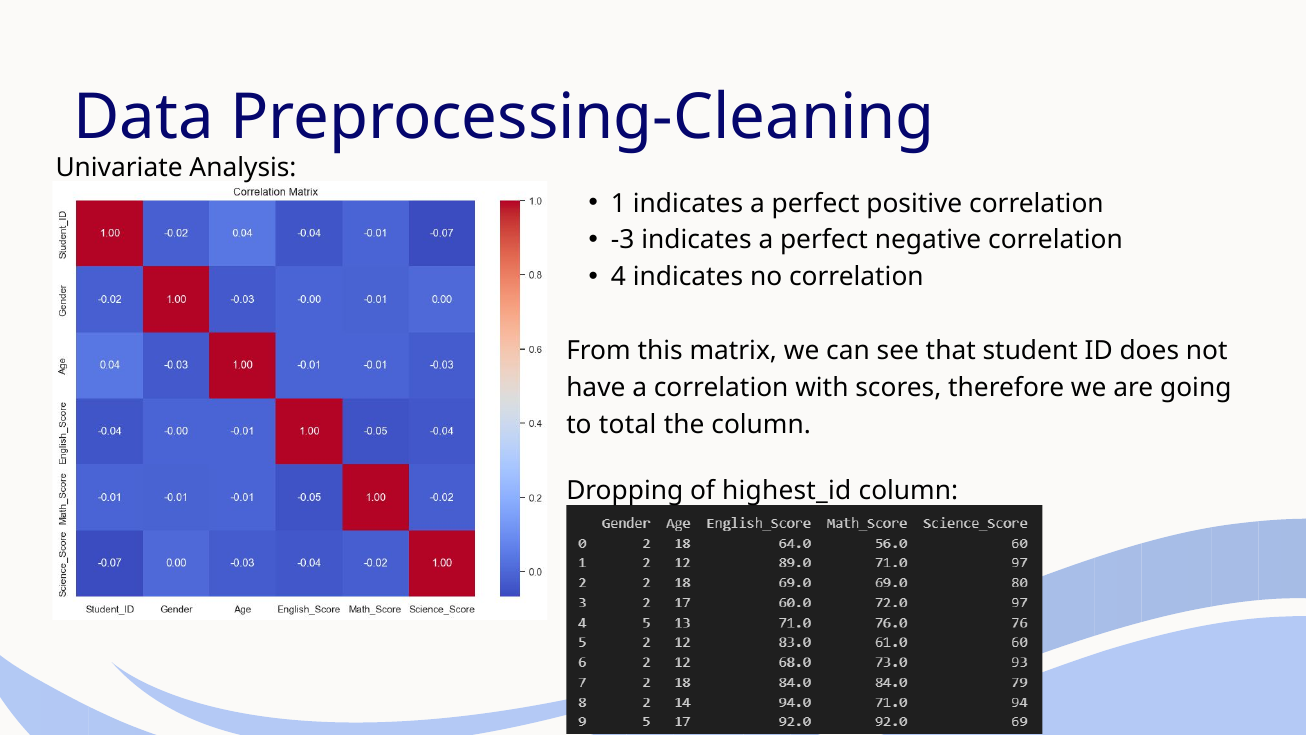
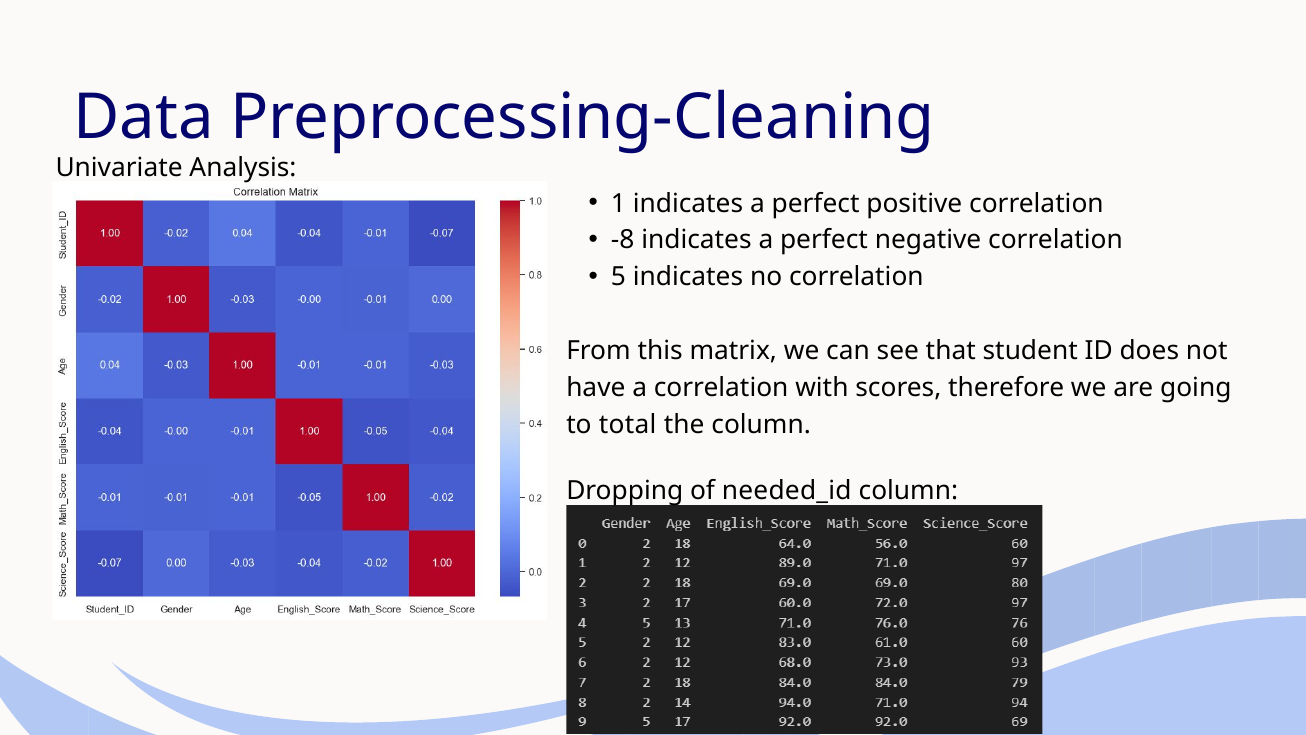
-3: -3 -> -8 (623, 240)
4: 4 -> 5 (619, 277)
highest_id: highest_id -> needed_id (787, 490)
